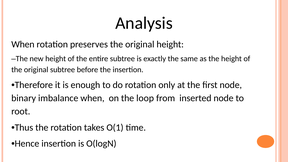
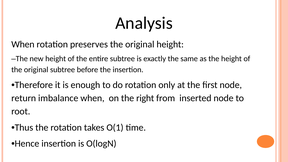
binary: binary -> return (24, 98)
loop: loop -> right (145, 98)
